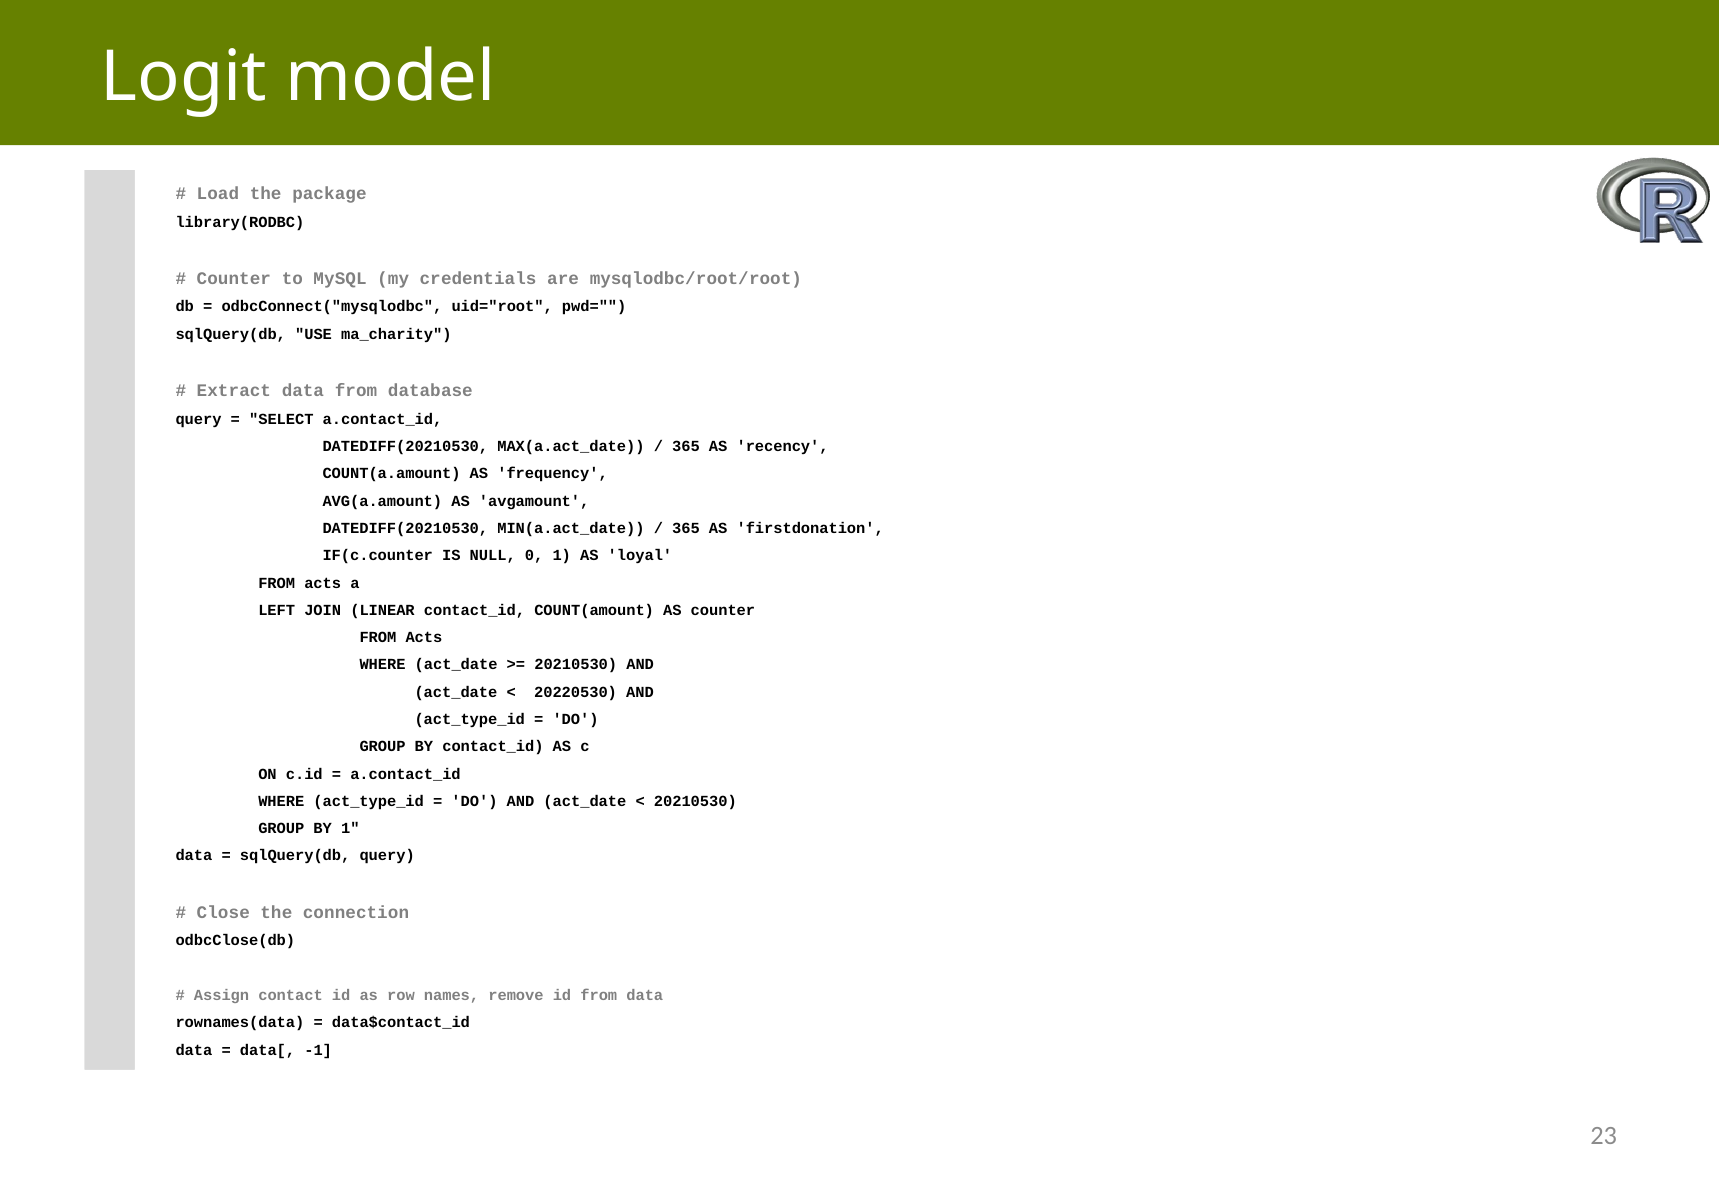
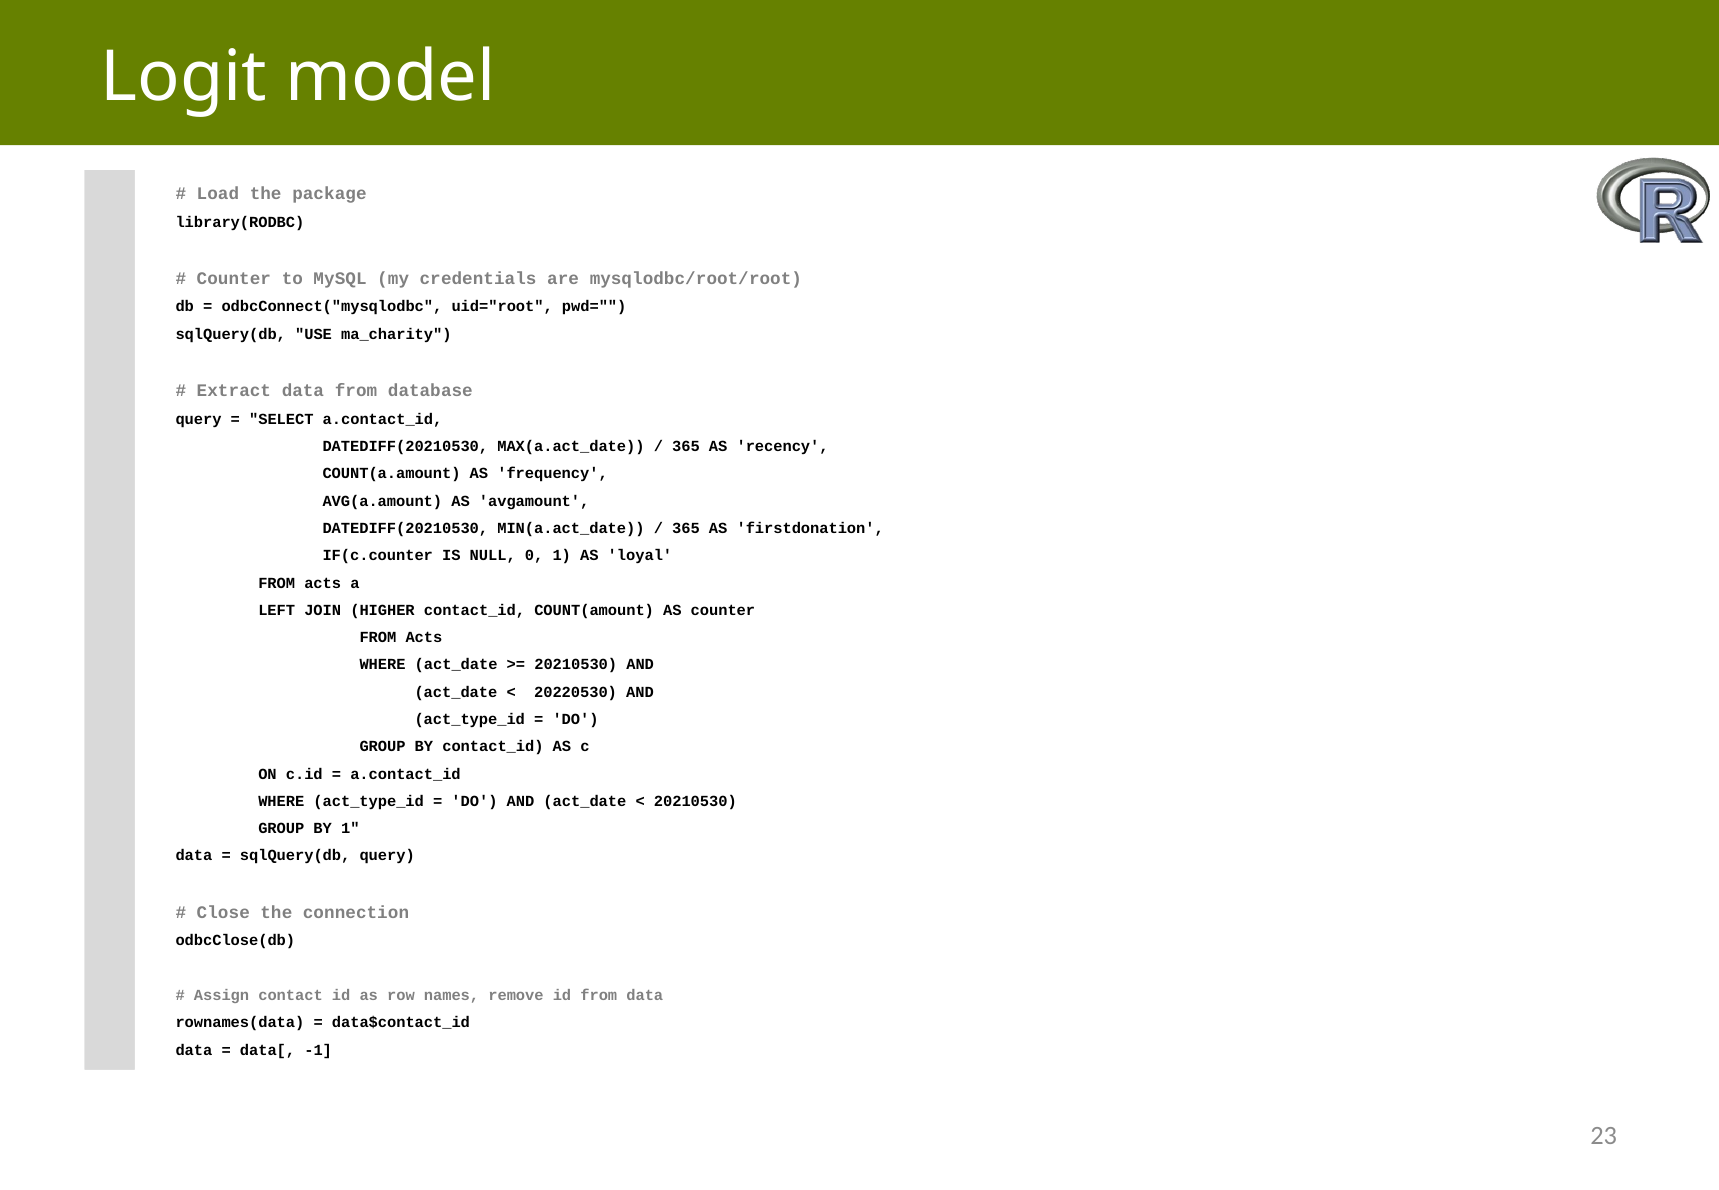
LINEAR: LINEAR -> HIGHER (383, 610)
